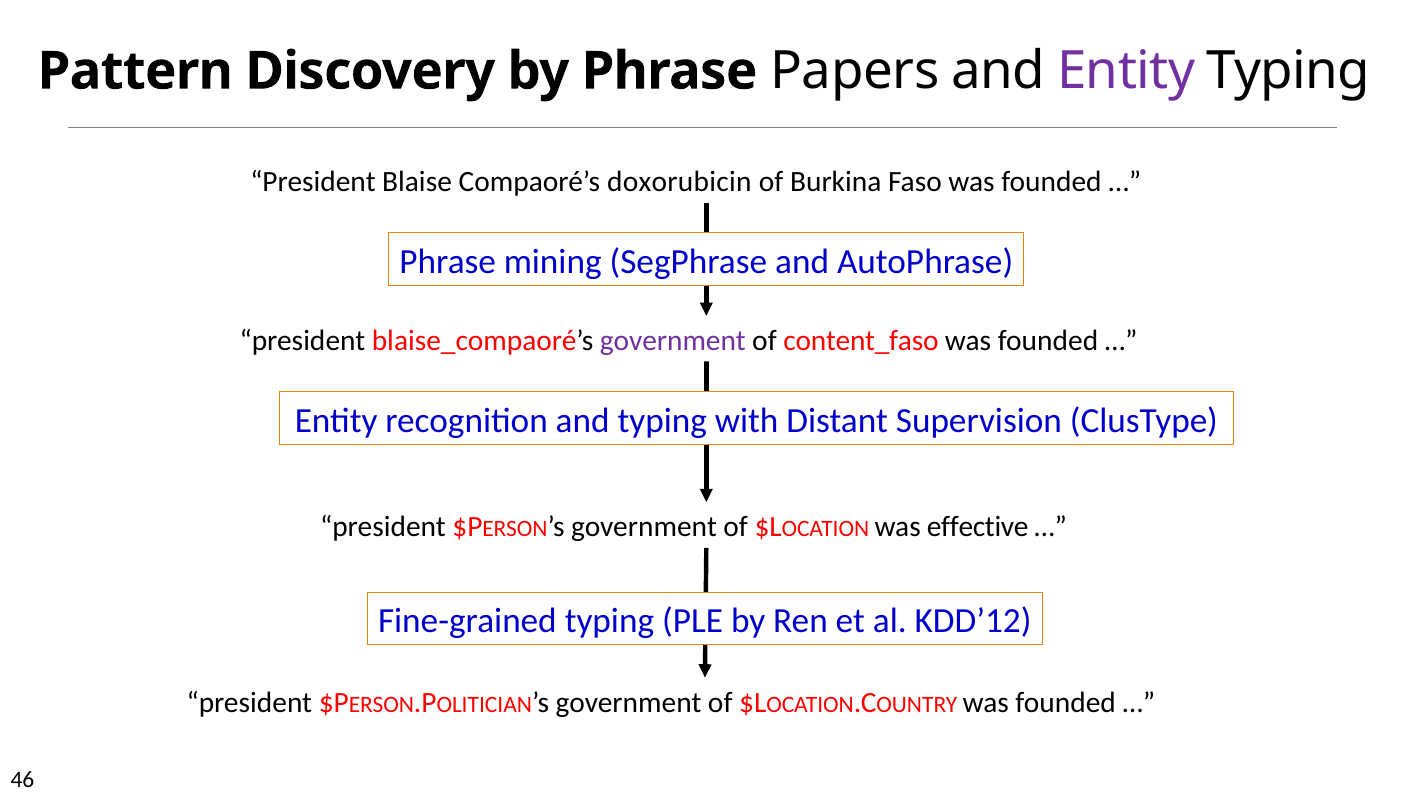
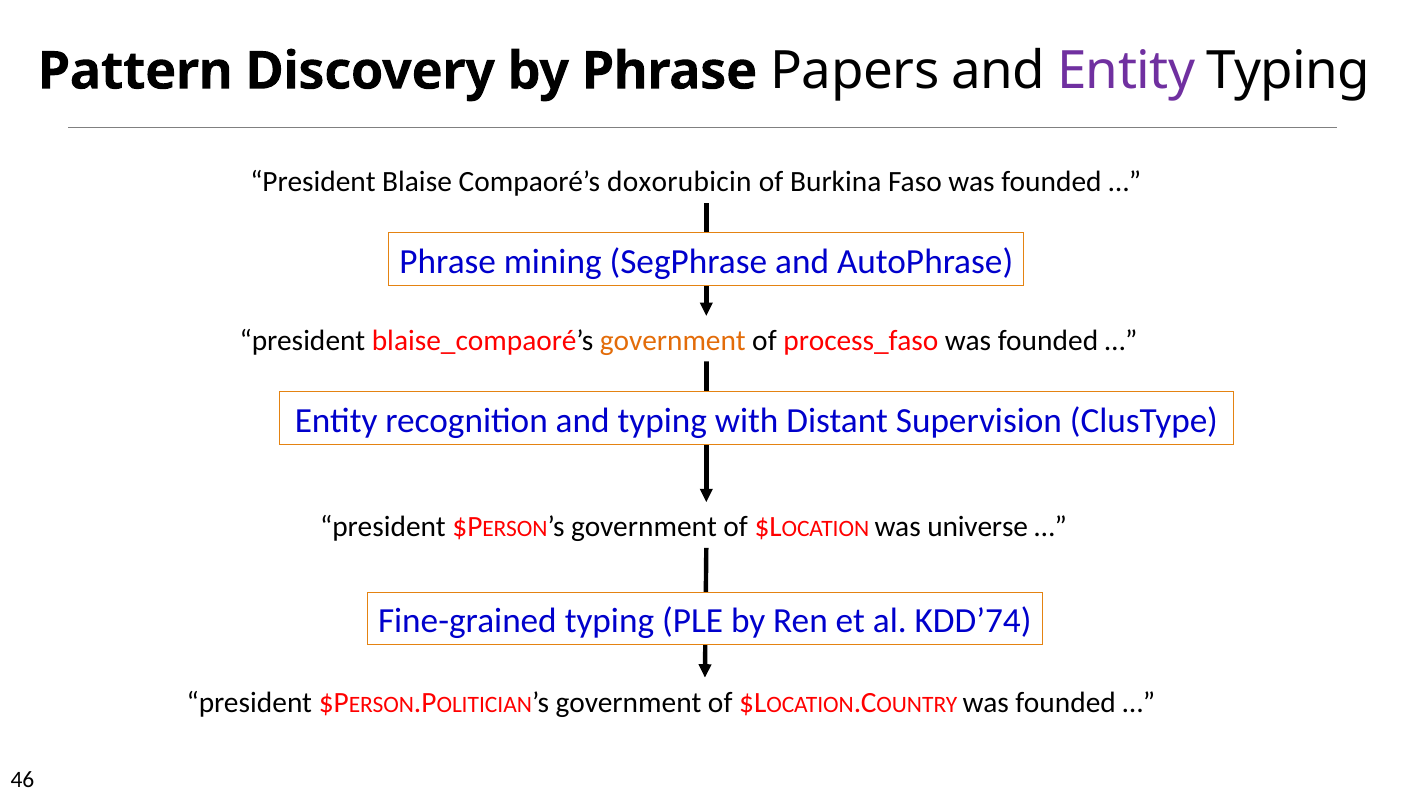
government colour: purple -> orange (673, 341)
content_faso: content_faso -> process_faso (861, 341)
effective: effective -> universe (978, 527)
KDD’12: KDD’12 -> KDD’74 (973, 621)
